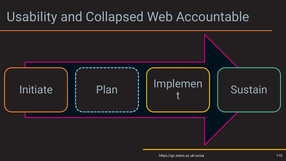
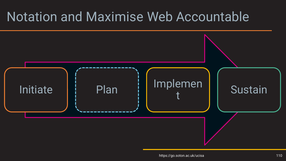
Usability: Usability -> Notation (32, 17)
Collapsed: Collapsed -> Maximise (115, 17)
